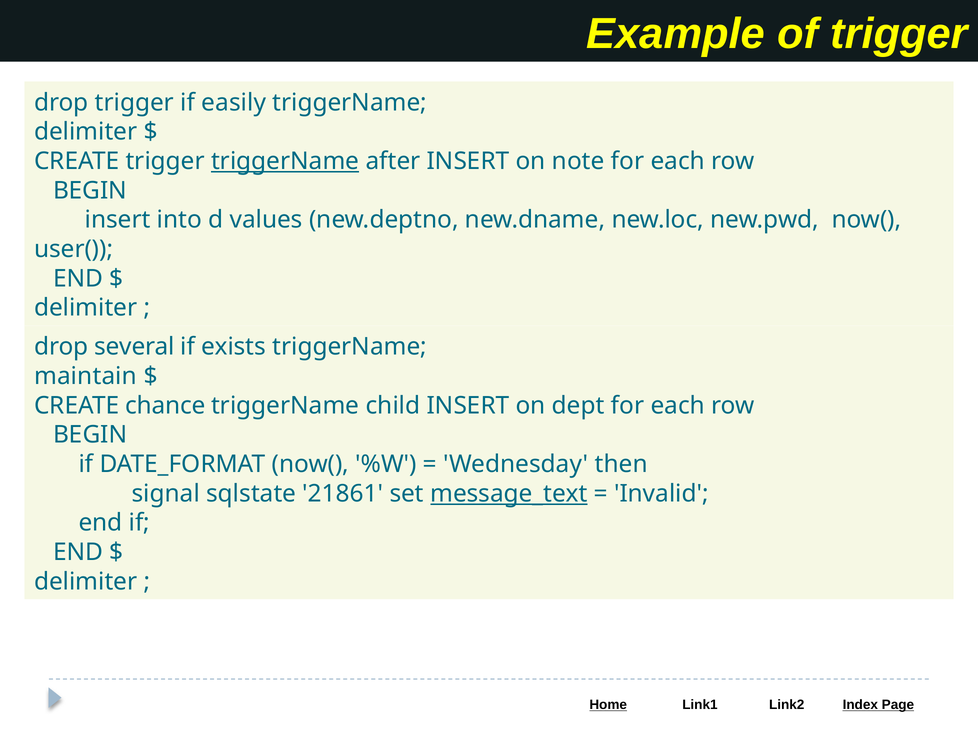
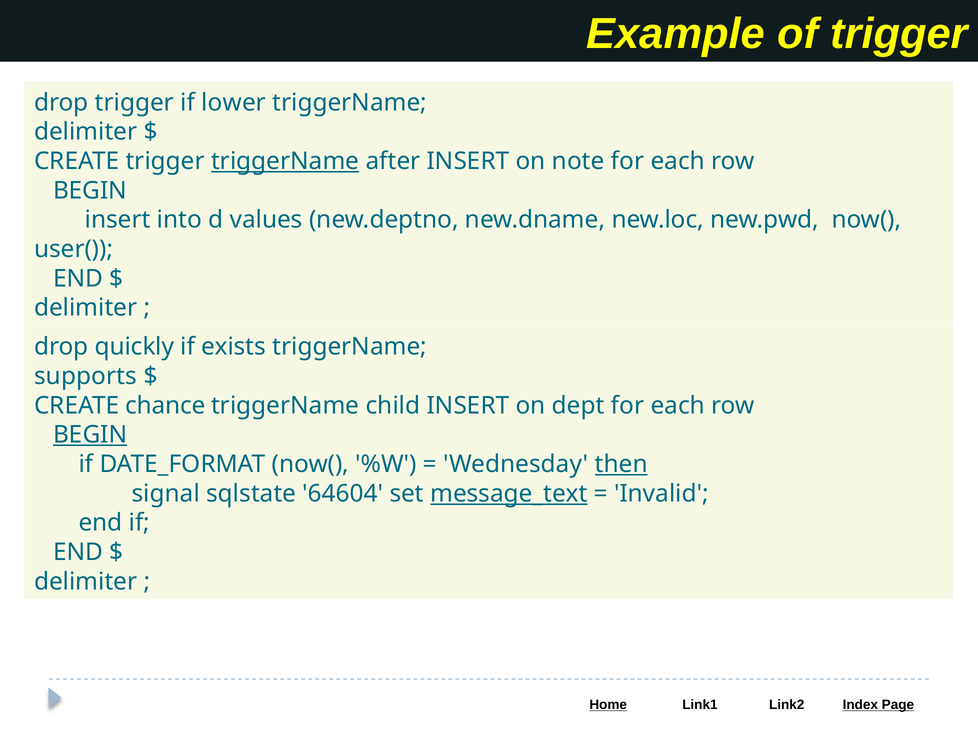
easily: easily -> lower (234, 103)
several: several -> quickly (134, 347)
maintain: maintain -> supports (86, 377)
BEGIN underline: none -> present (90, 435)
then underline: none -> present (621, 465)
21861: 21861 -> 64604 (343, 494)
